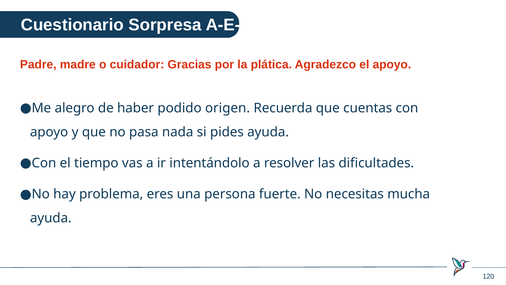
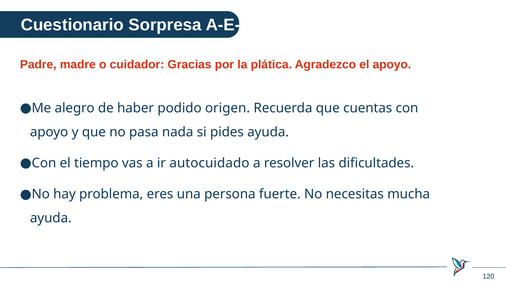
intentándolo: intentándolo -> autocuidado (209, 163)
